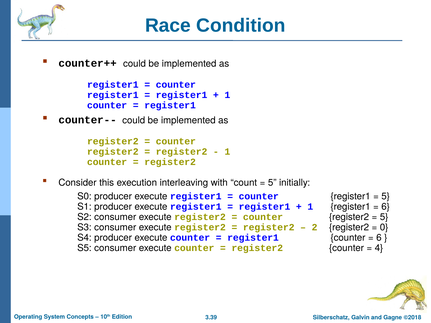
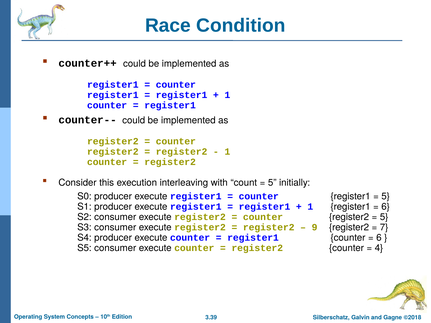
2: 2 -> 9 (315, 227)
0: 0 -> 7 (384, 227)
